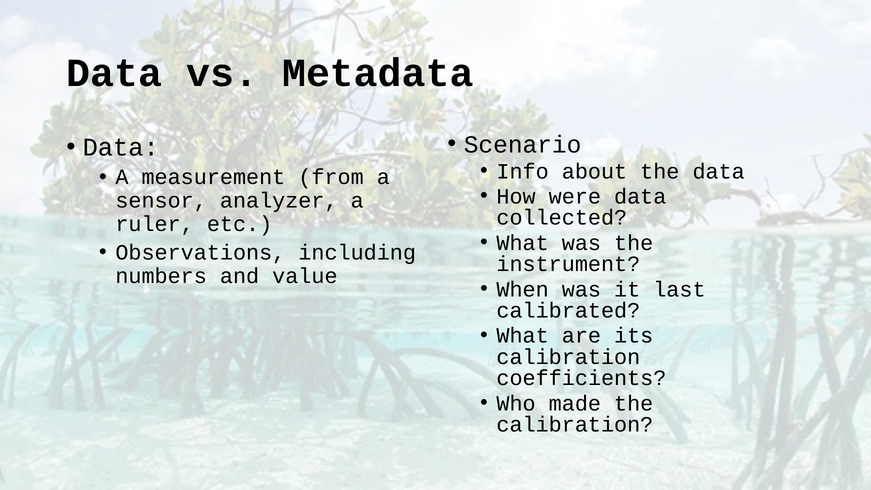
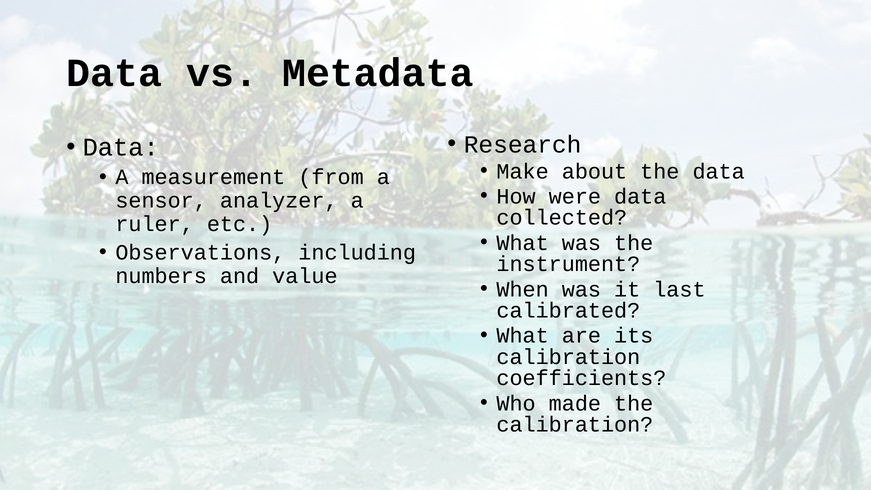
Scenario: Scenario -> Research (523, 145)
Info: Info -> Make (523, 171)
